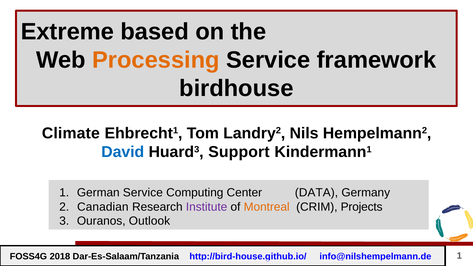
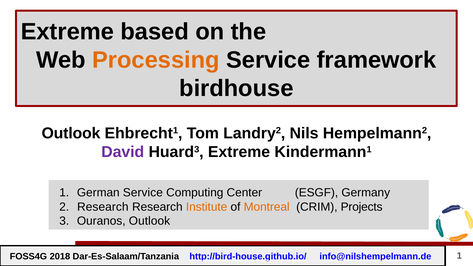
Climate: Climate -> Outlook (71, 133)
David colour: blue -> purple (123, 152)
Huard3 Support: Support -> Extreme (239, 152)
DATA: DATA -> ESGF (317, 193)
Canadian: Canadian -> Research (103, 207)
Institute colour: purple -> orange (207, 207)
